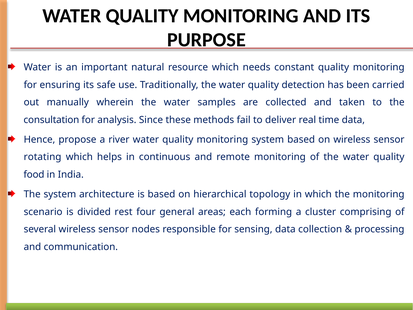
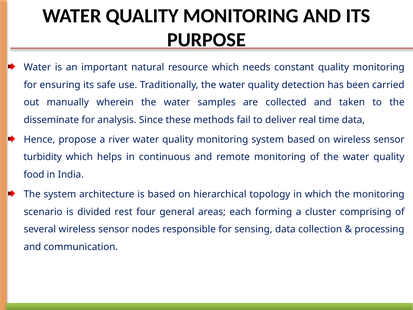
consultation: consultation -> disseminate (51, 120)
rotating: rotating -> turbidity (43, 157)
